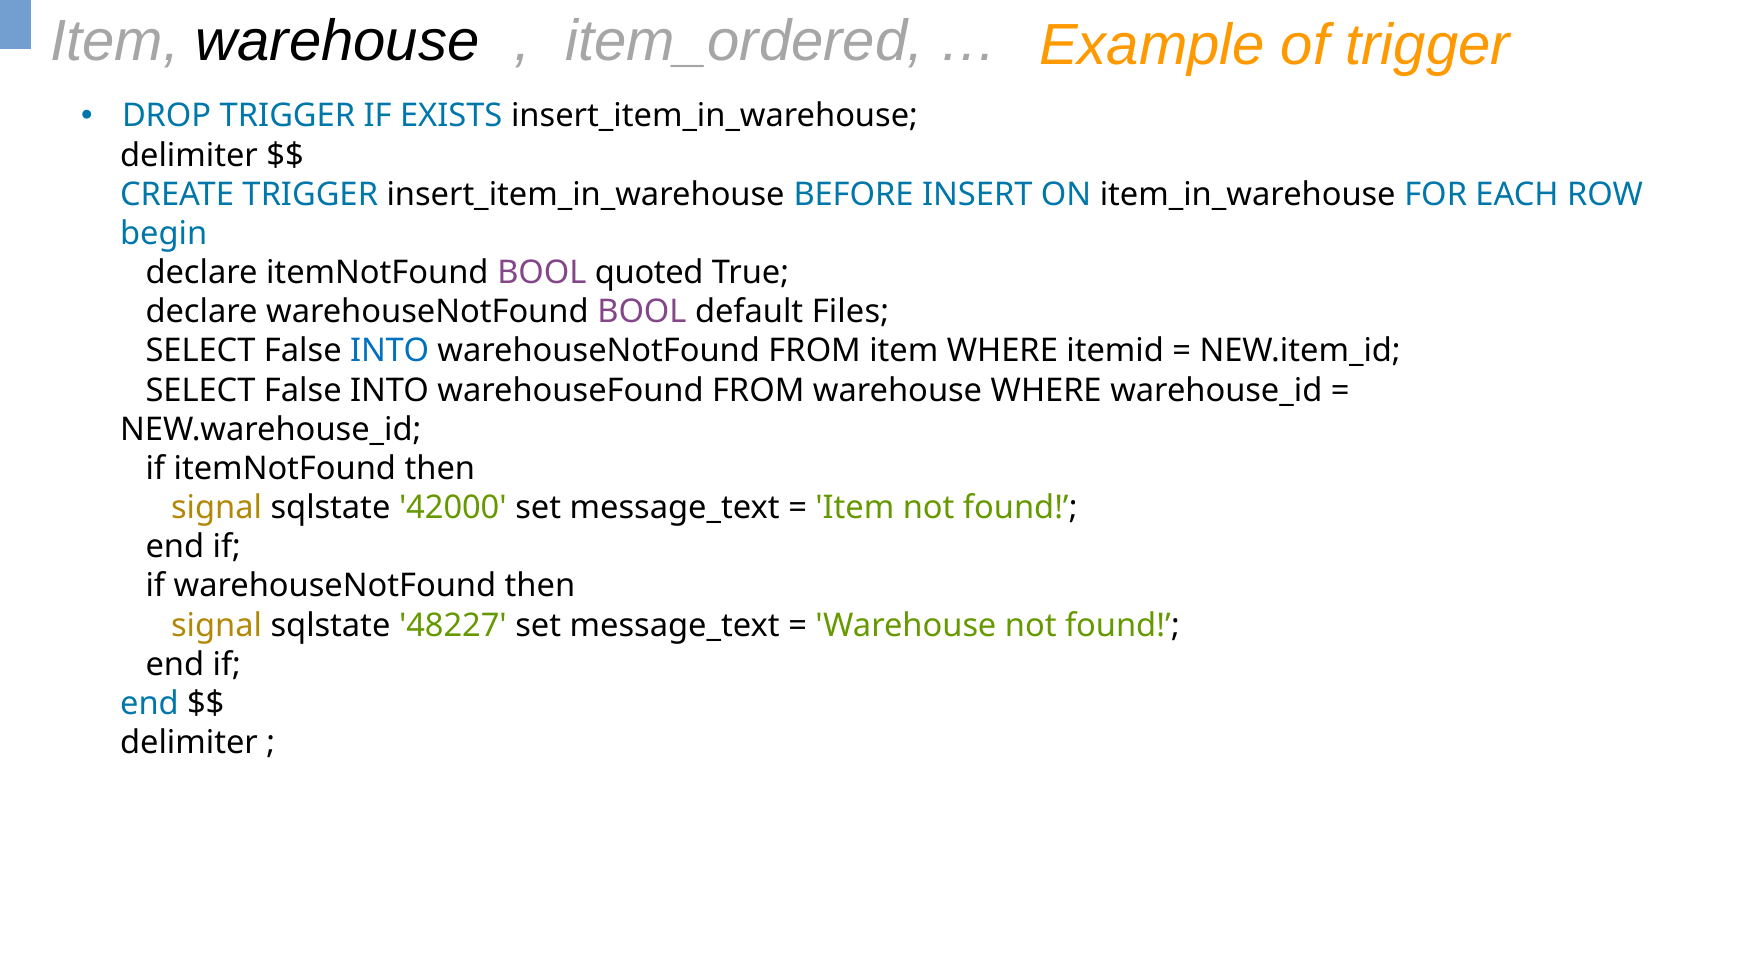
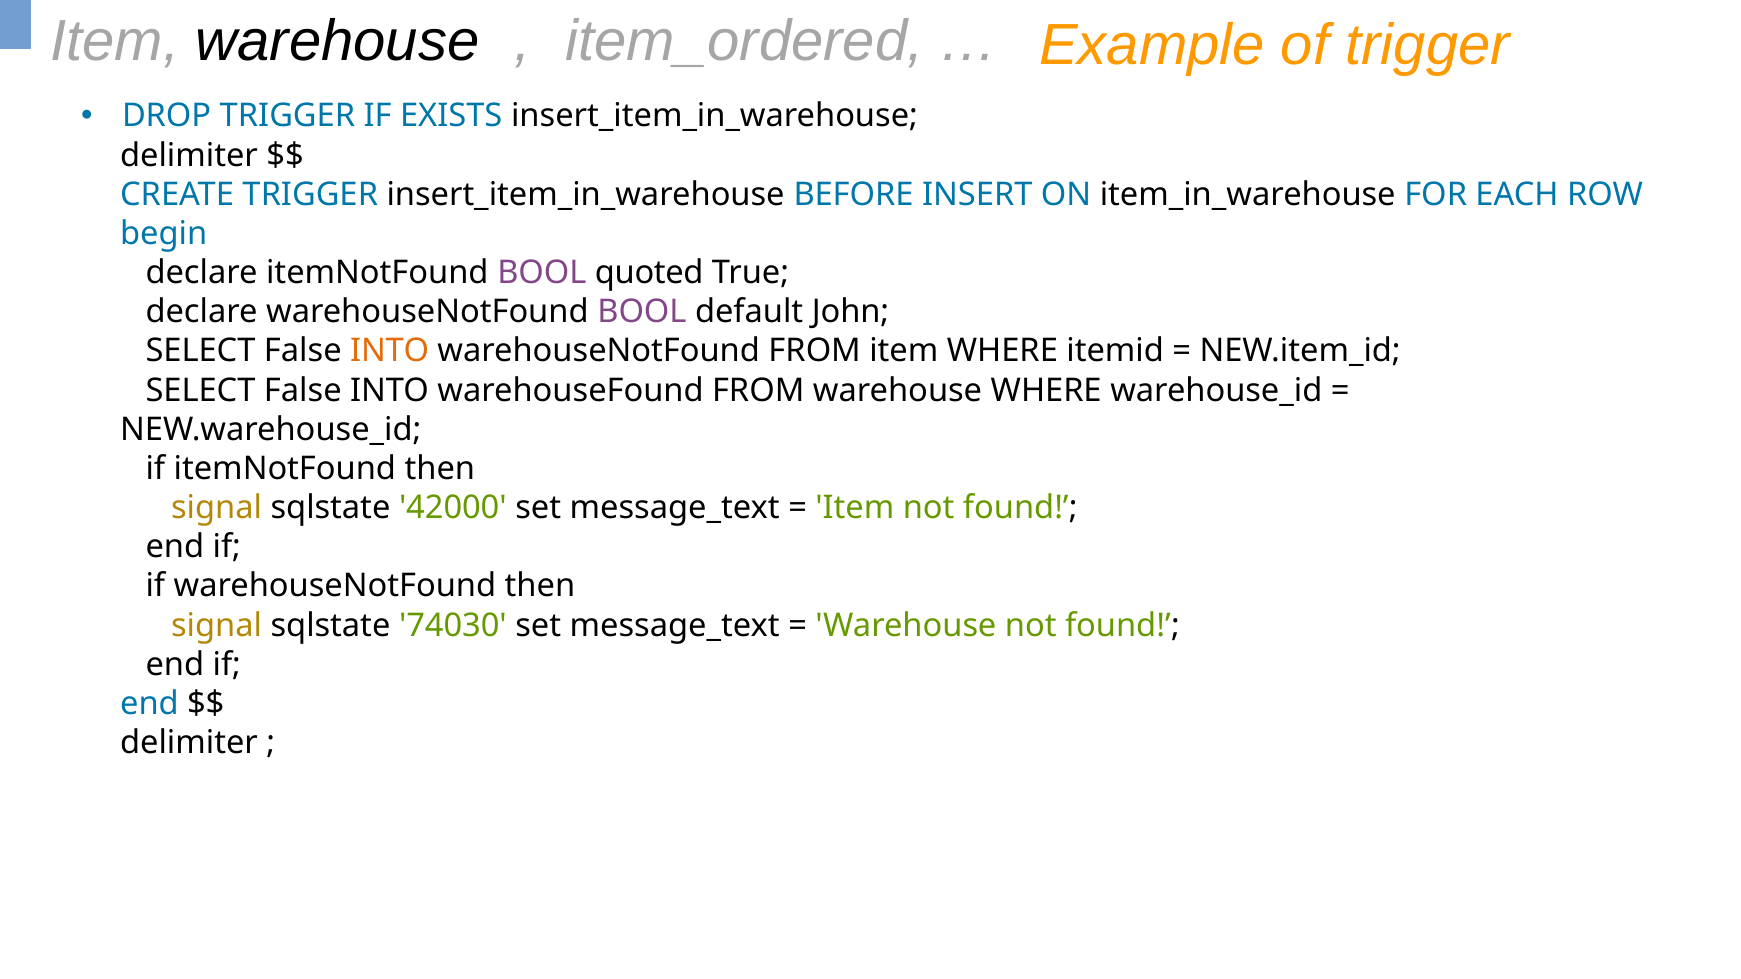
Files: Files -> John (851, 312)
INTO colour: blue -> orange (390, 351)
48227: 48227 -> 74030 (453, 625)
